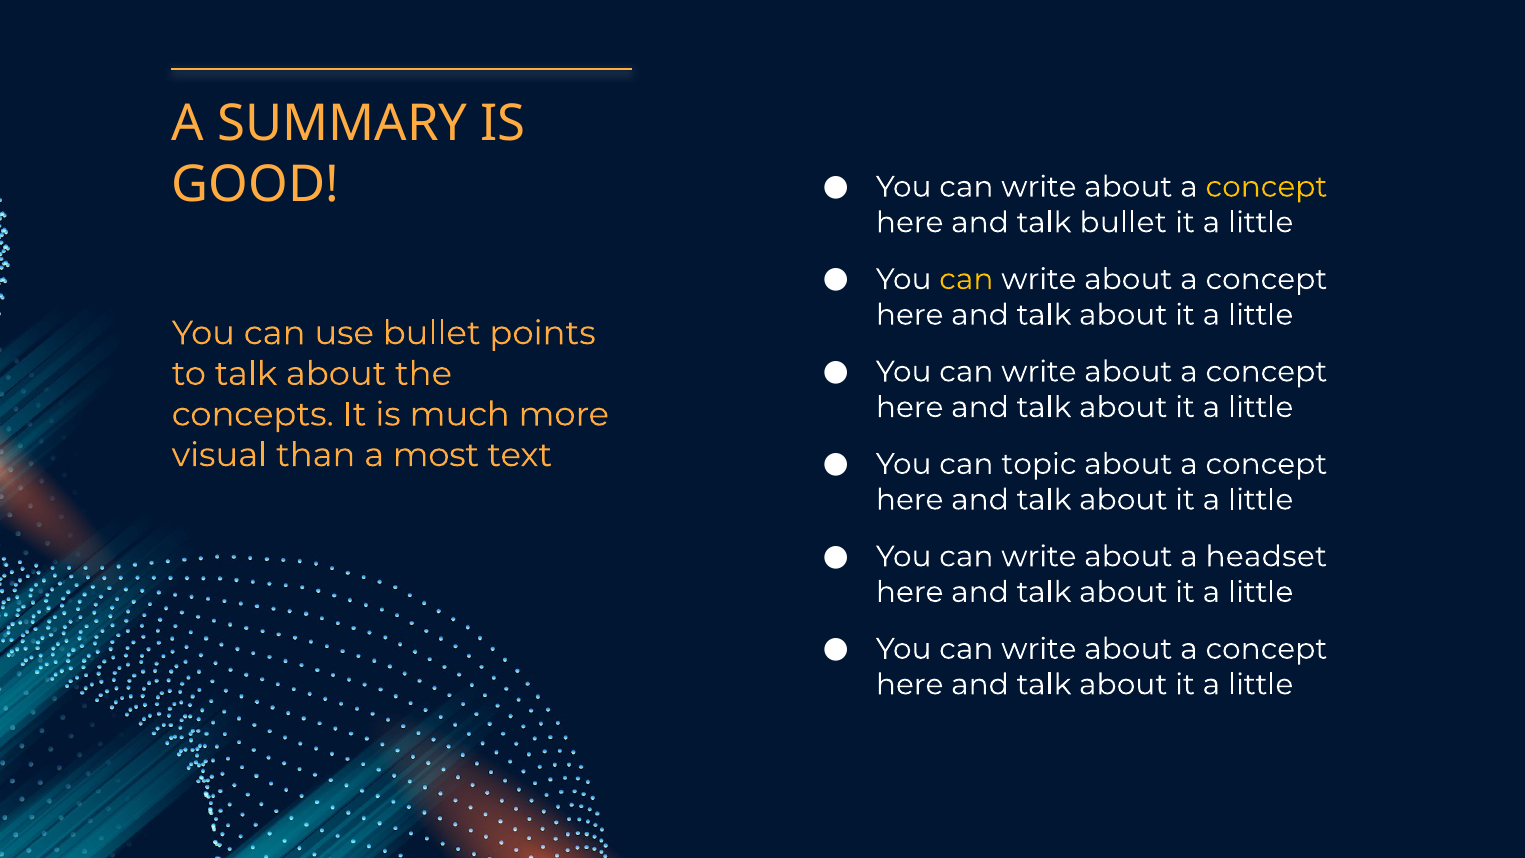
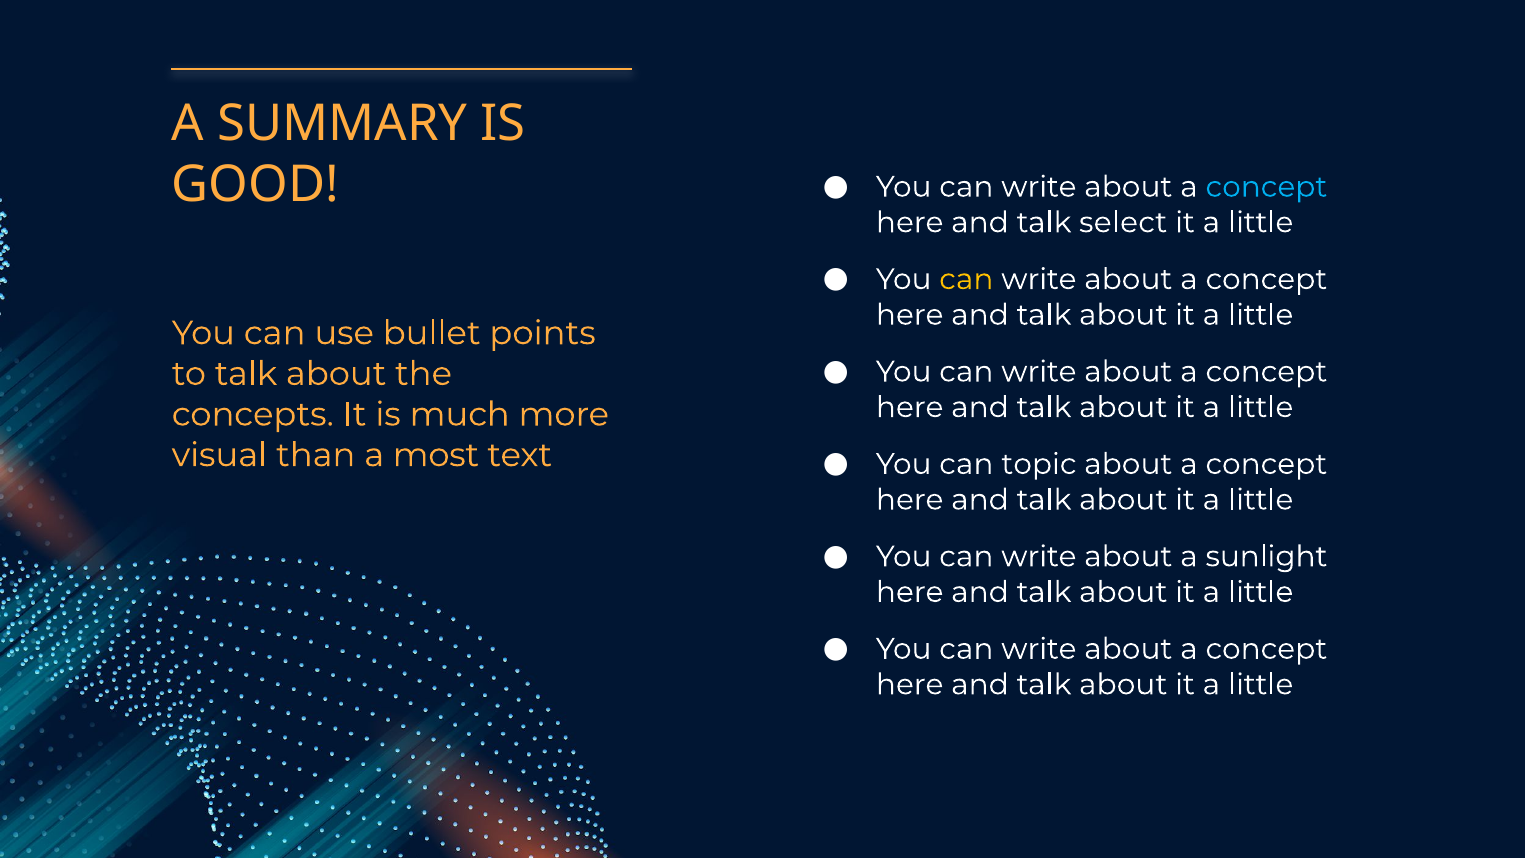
concept colour: yellow -> light blue (1266, 187)
talk bullet: bullet -> select (1123, 222)
headset: headset -> sunlight (1266, 556)
